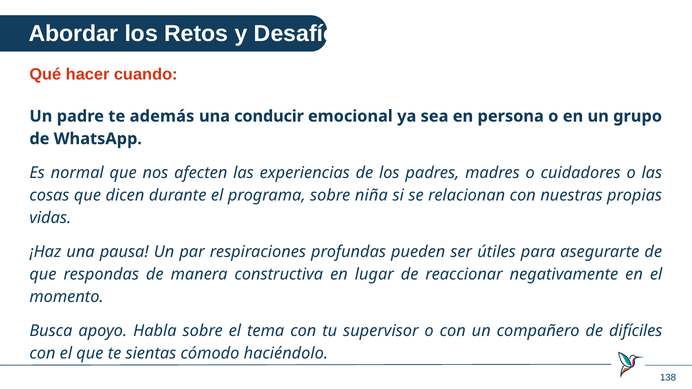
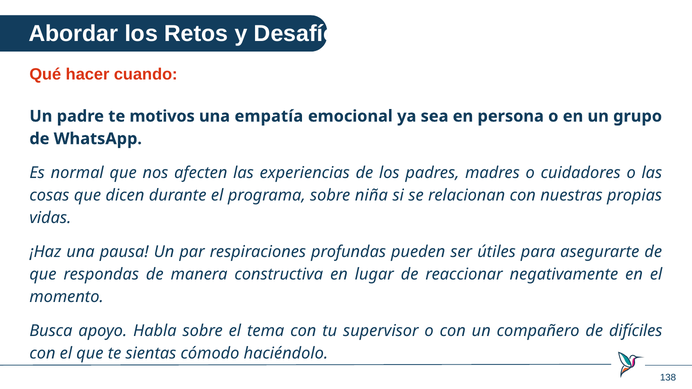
además: además -> motivos (162, 116)
conducir: conducir -> empatía (269, 116)
